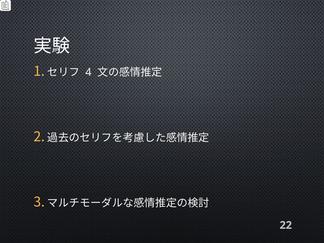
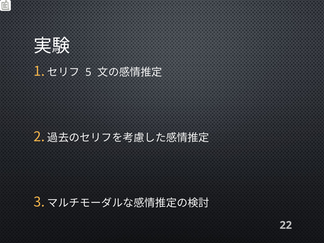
4: 4 -> 5 (88, 72)
